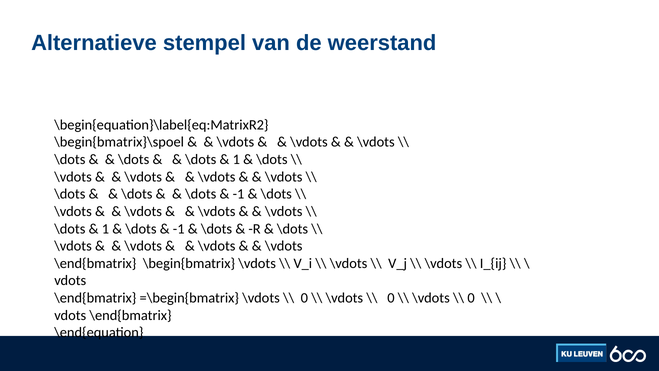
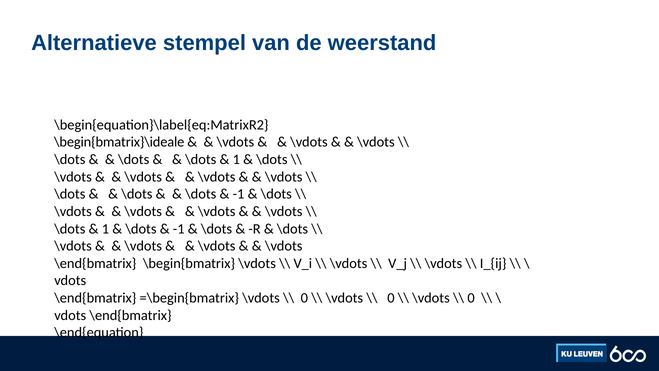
\begin{bmatrix}\spoel: \begin{bmatrix}\spoel -> \begin{bmatrix}\ideale (119, 142)
